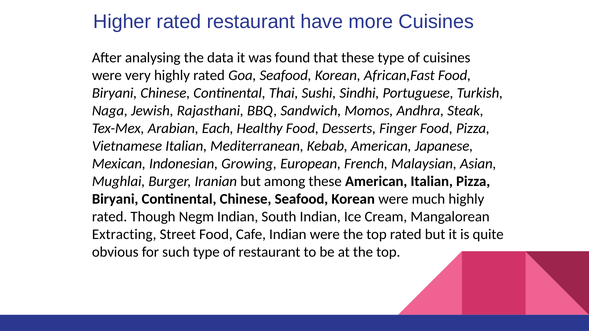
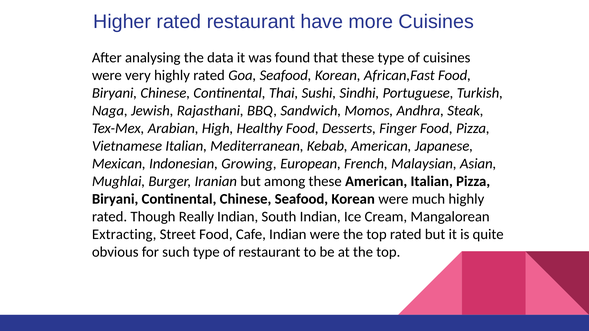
Each: Each -> High (218, 128)
Negm: Negm -> Really (196, 217)
